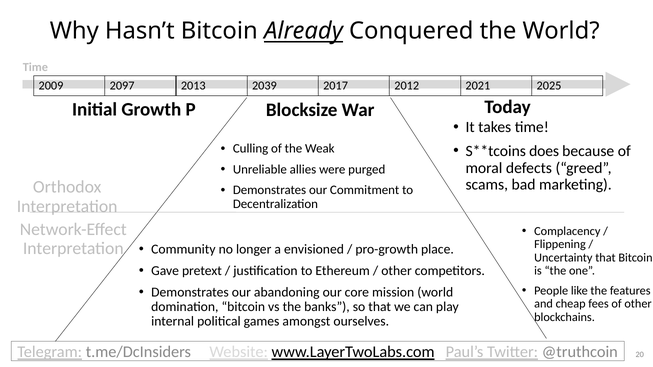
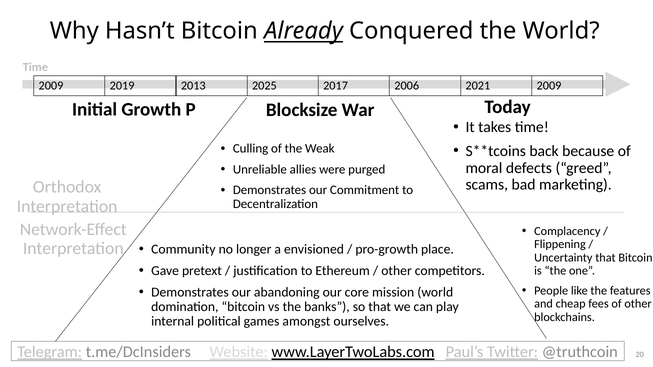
2097: 2097 -> 2019 (122, 86)
2039: 2039 -> 2025 (264, 86)
2012: 2012 -> 2006 (407, 86)
2021 2025: 2025 -> 2009 (549, 86)
does: does -> back (544, 151)
